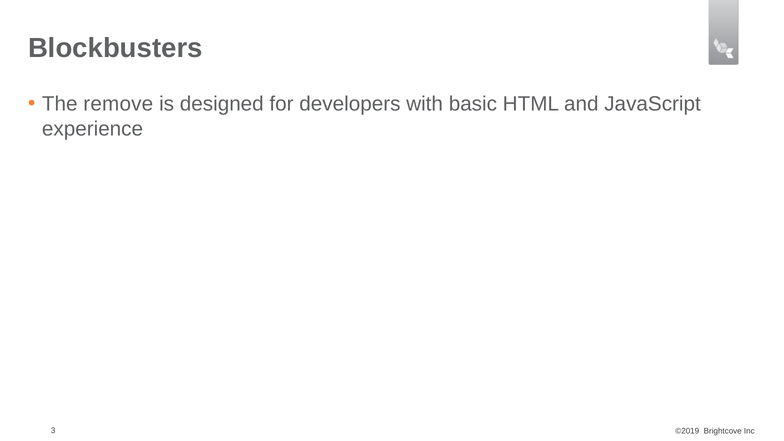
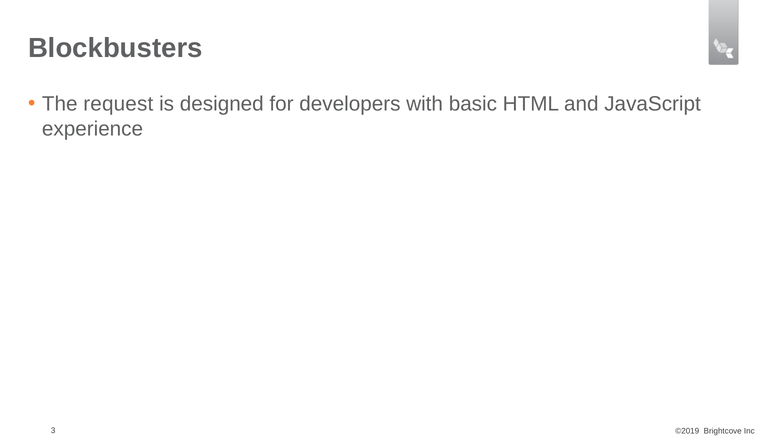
remove: remove -> request (118, 104)
